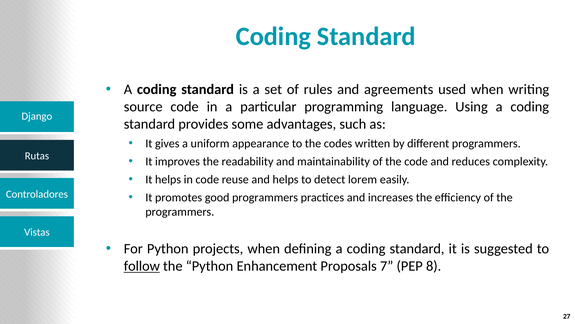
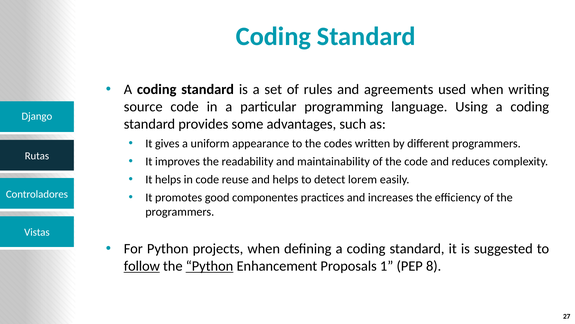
good programmers: programmers -> componentes (265, 197)
Python underline: none -> present (210, 266)
7: 7 -> 1 (387, 266)
